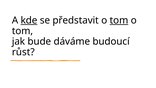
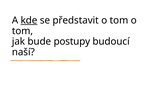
tom underline: present -> none (119, 20)
dáváme: dáváme -> postupy (72, 41)
růst: růst -> naší (23, 52)
